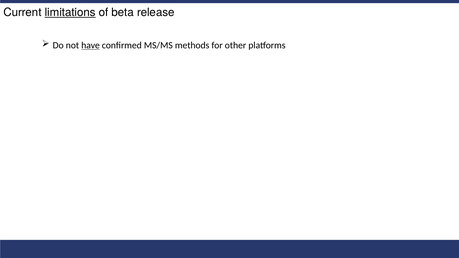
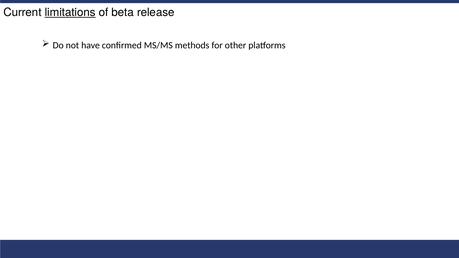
have underline: present -> none (91, 45)
